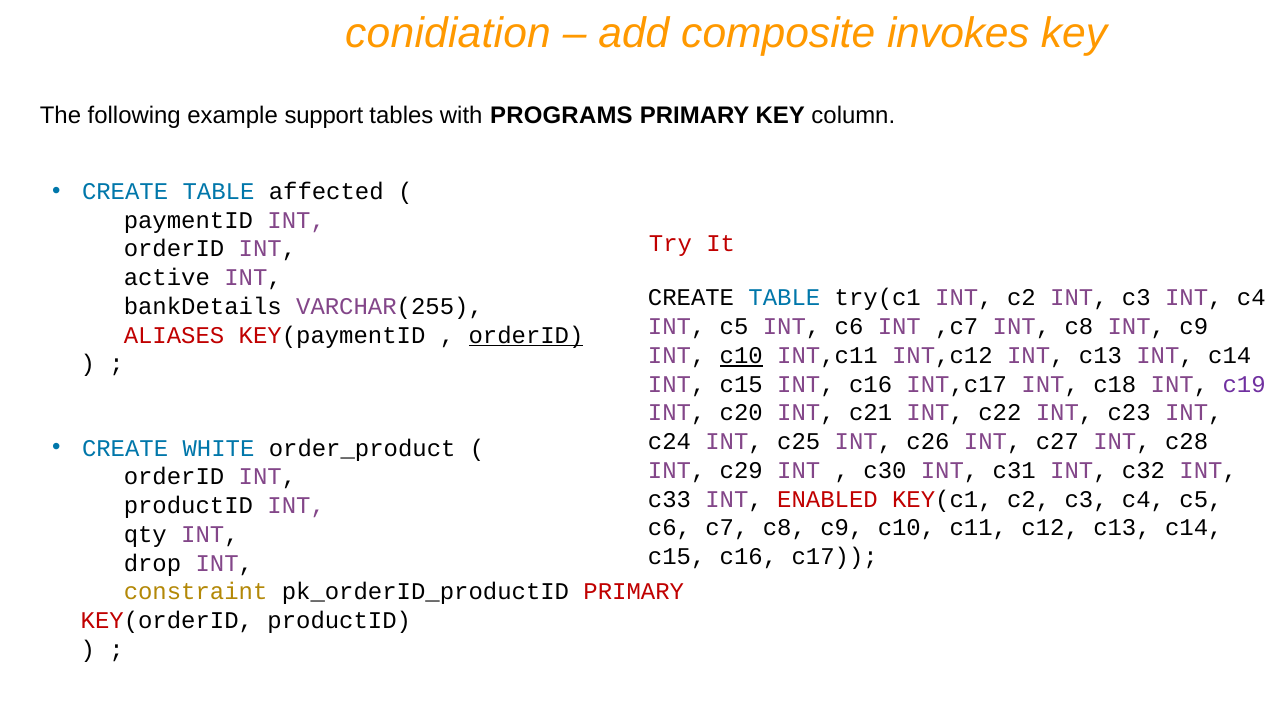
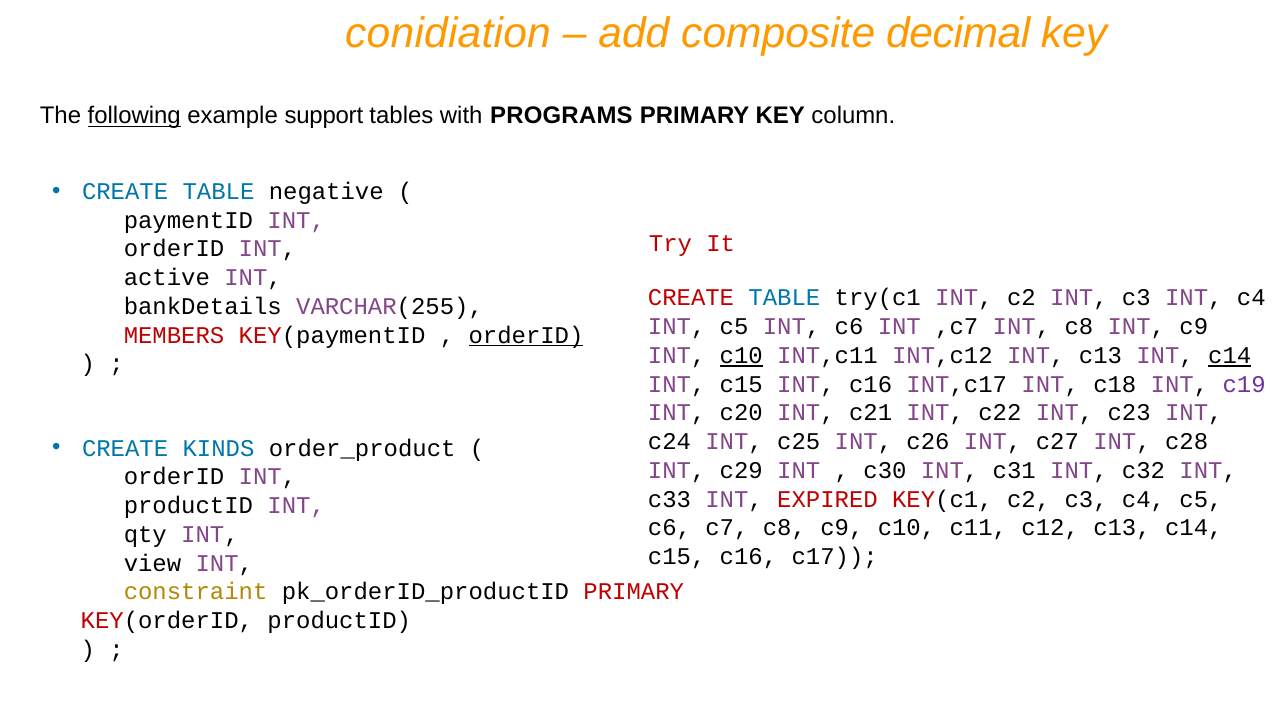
invokes: invokes -> decimal (958, 33)
following underline: none -> present (134, 116)
affected: affected -> negative (326, 191)
CREATE colour: black -> red (691, 298)
ALIASES: ALIASES -> MEMBERS (174, 335)
c14 underline: none -> present (1230, 355)
WHITE: WHITE -> KINDS (218, 448)
ENABLED: ENABLED -> EXPIRED (827, 499)
drop: drop -> view (152, 563)
